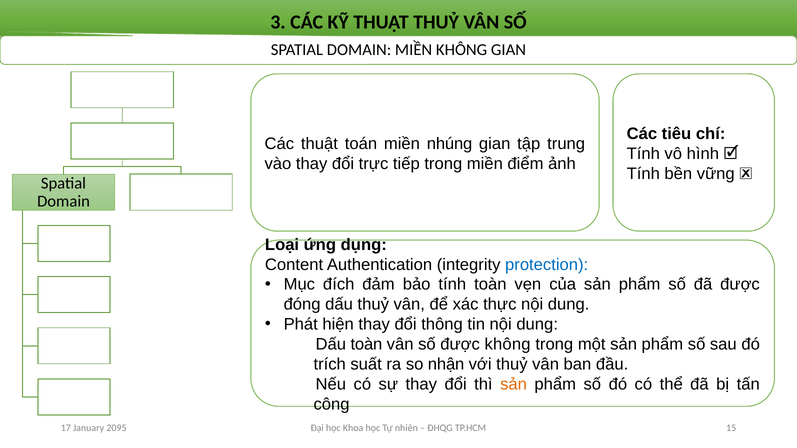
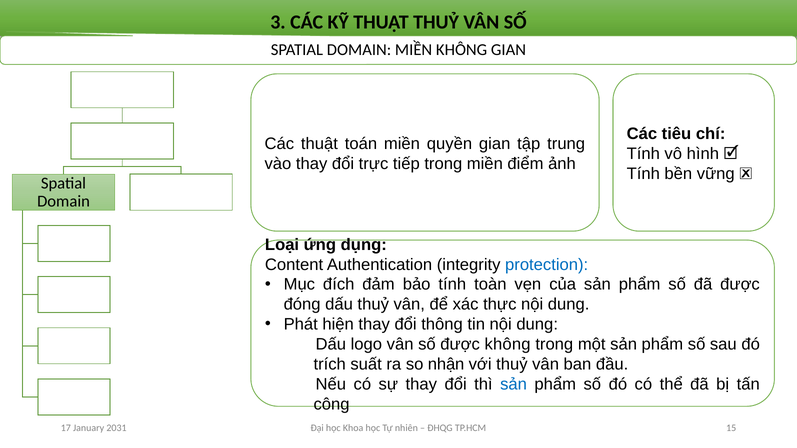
nhúng: nhúng -> quyền (449, 144)
toàn: toàn -> logo (366, 345)
sản colour: orange -> blue (514, 384)
2095: 2095 -> 2031 (117, 428)
